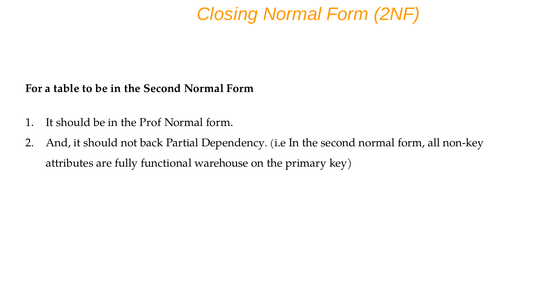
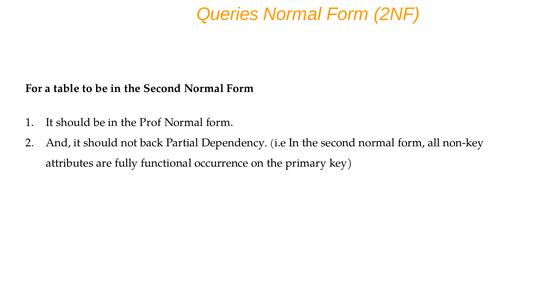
Closing: Closing -> Queries (227, 14)
warehouse: warehouse -> occurrence (221, 163)
